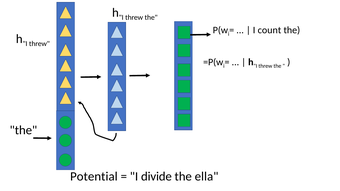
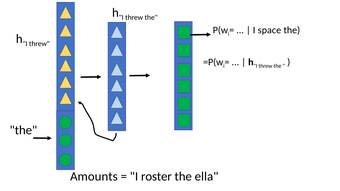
count: count -> space (269, 30)
Potential: Potential -> Amounts (94, 177)
divide: divide -> roster (156, 177)
